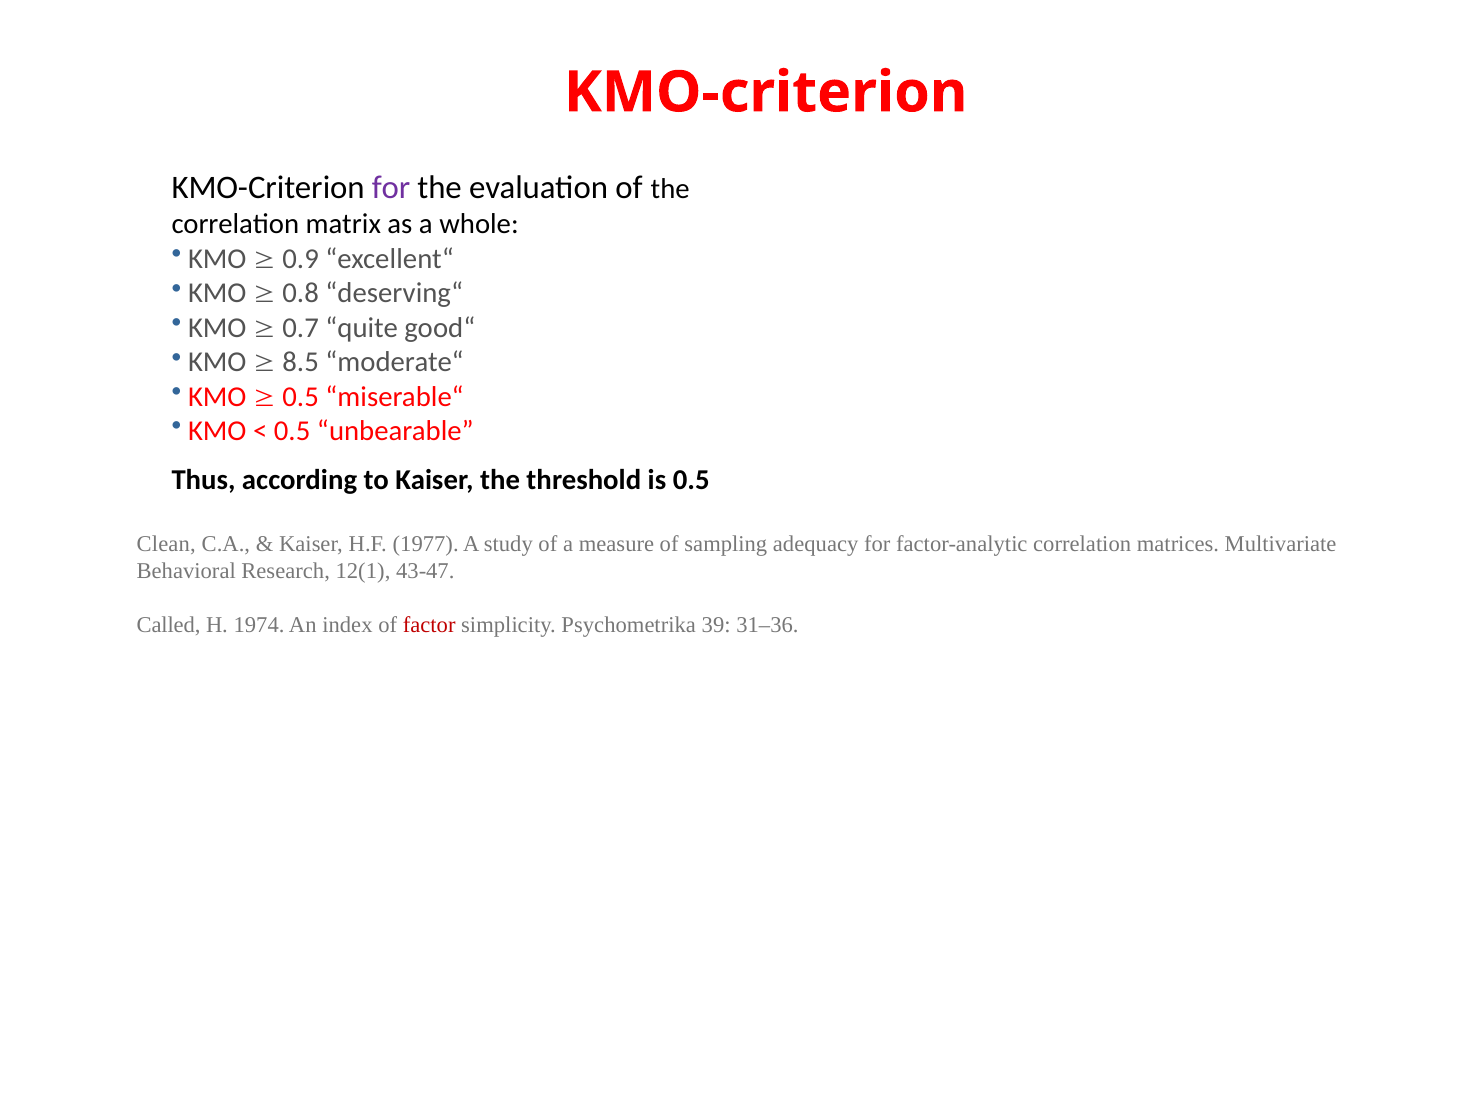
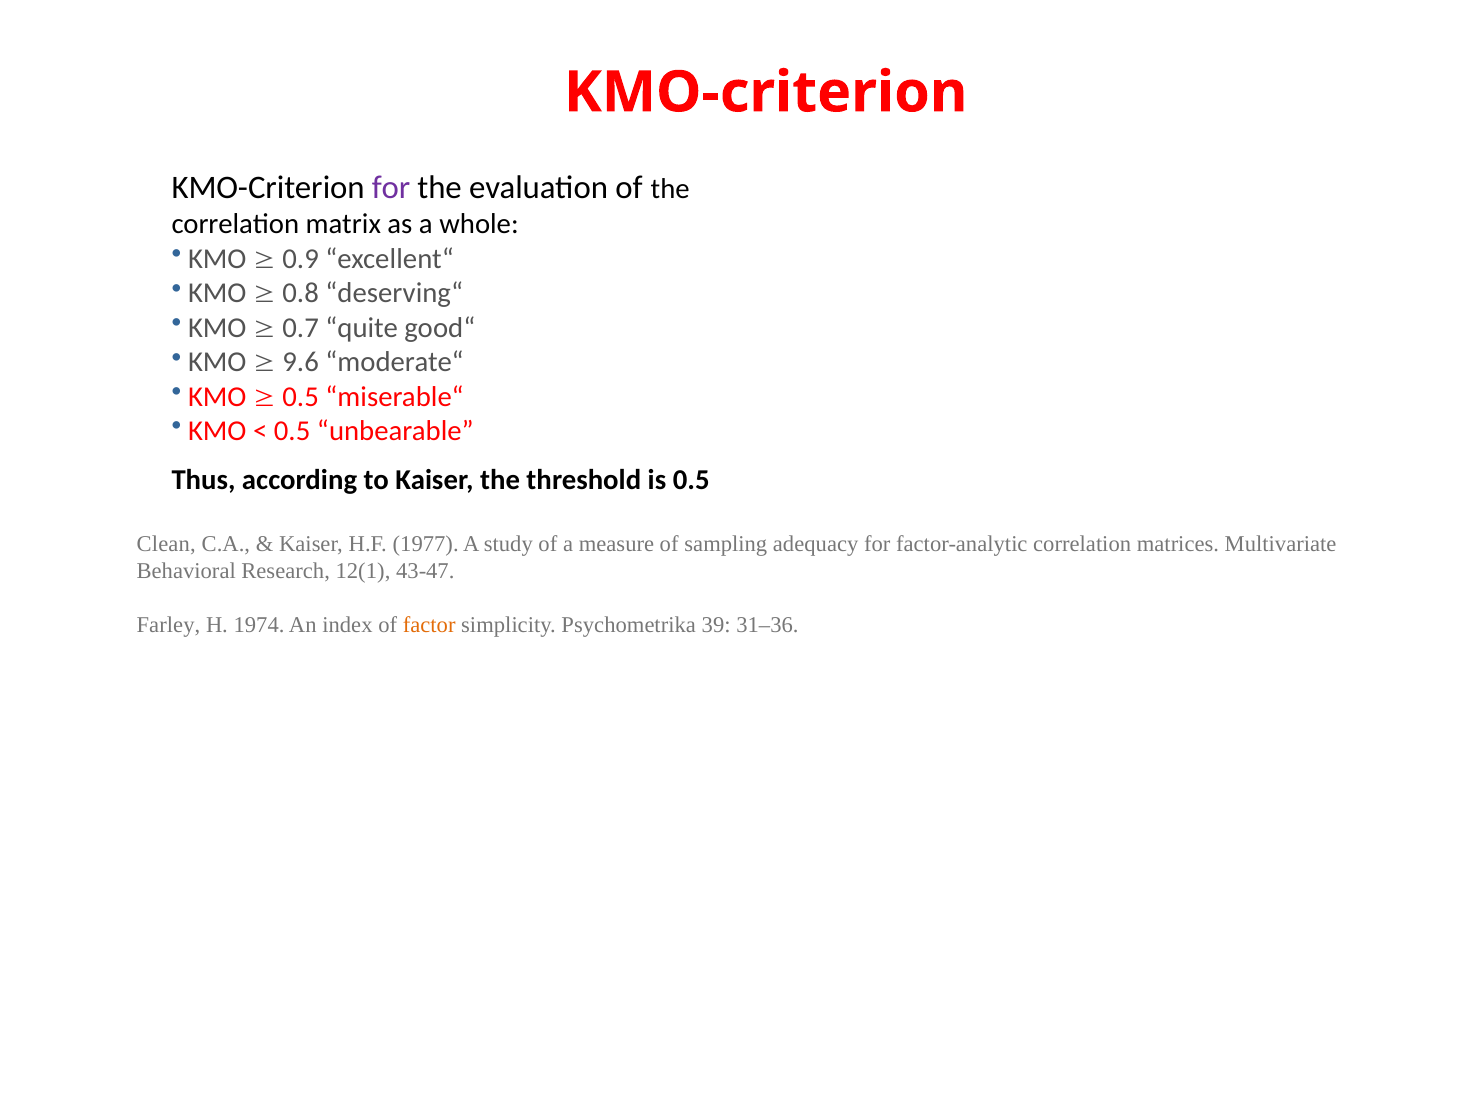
8.5: 8.5 -> 9.6 (301, 362)
Called: Called -> Farley (168, 626)
factor colour: red -> orange (429, 626)
